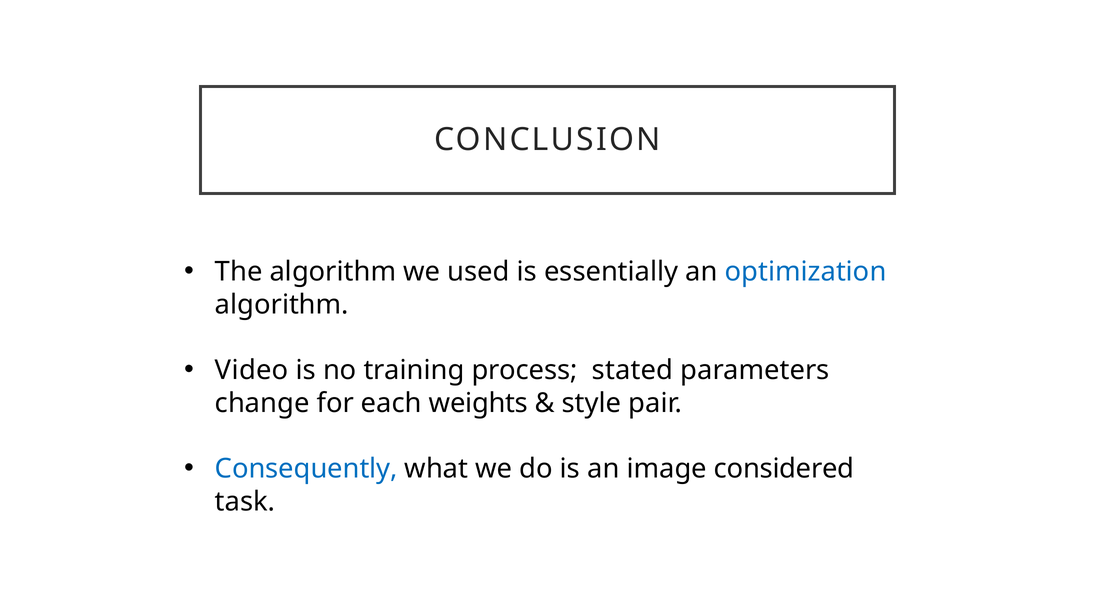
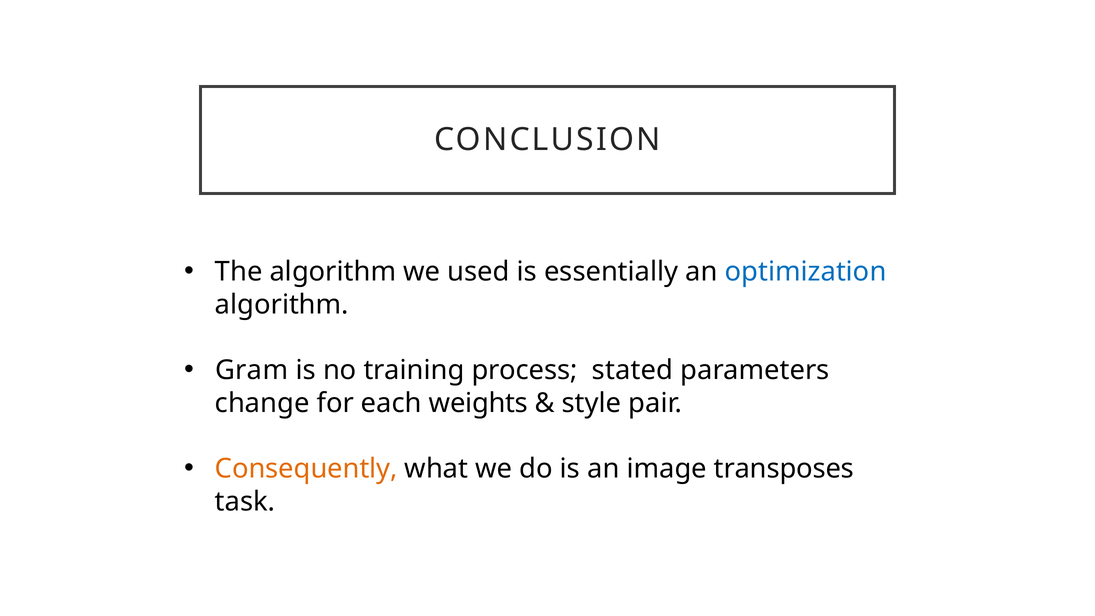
Video: Video -> Gram (252, 370)
Consequently colour: blue -> orange (306, 469)
considered: considered -> transposes (784, 469)
